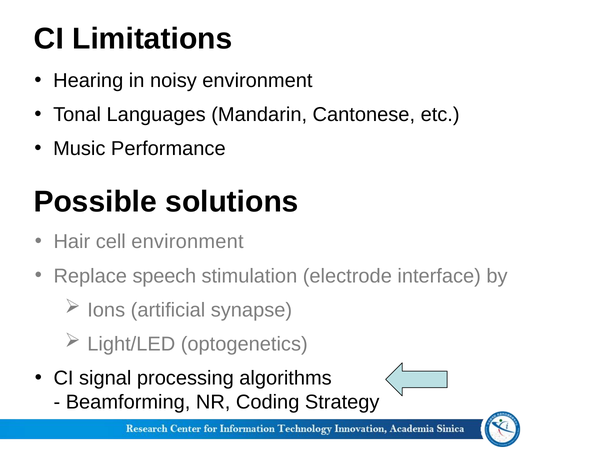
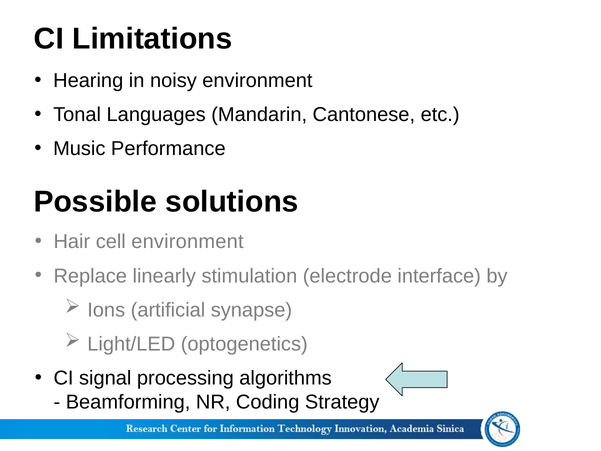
speech: speech -> linearly (164, 276)
